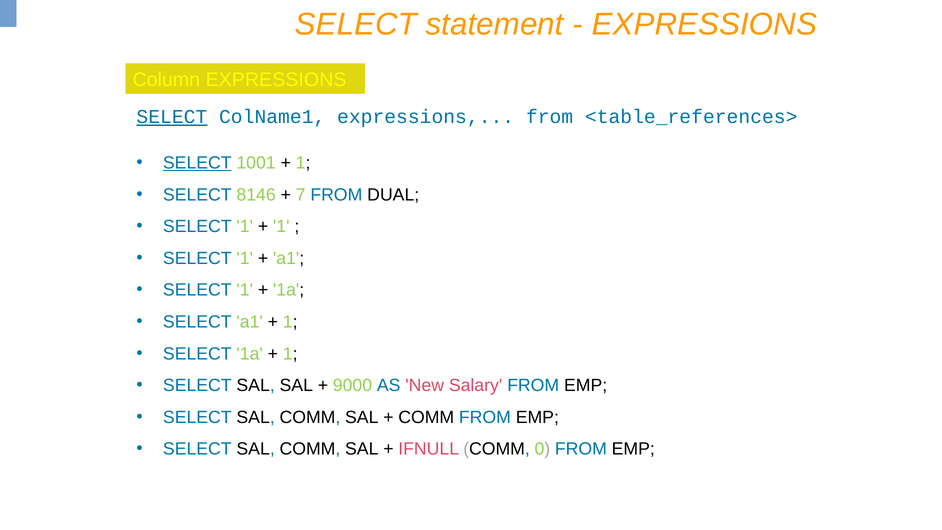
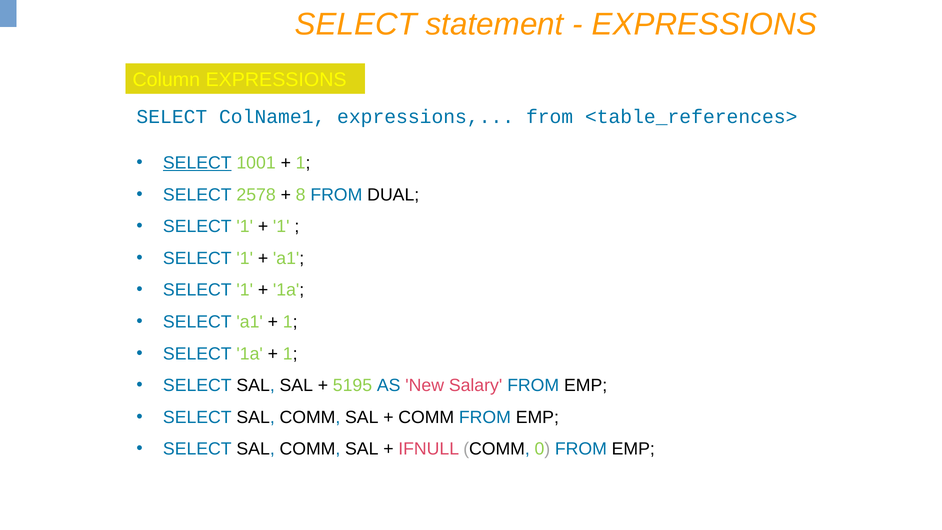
SELECT underline: present -> none (172, 117)
8146: 8146 -> 2578 (256, 195)
7: 7 -> 8 (301, 195)
9000: 9000 -> 5195 (352, 385)
